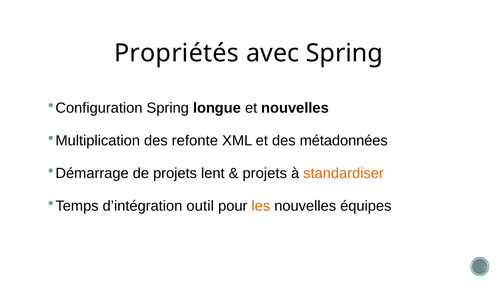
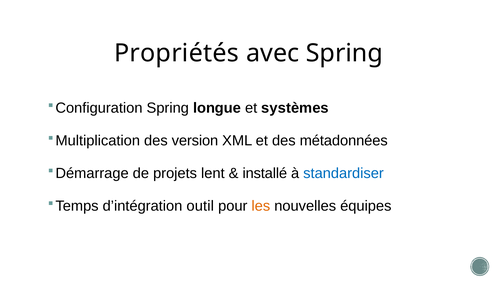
et nouvelles: nouvelles -> systèmes (295, 108)
refonte: refonte -> version (195, 141)
projets: projets -> installé (265, 173)
standardiser colour: orange -> blue (344, 173)
